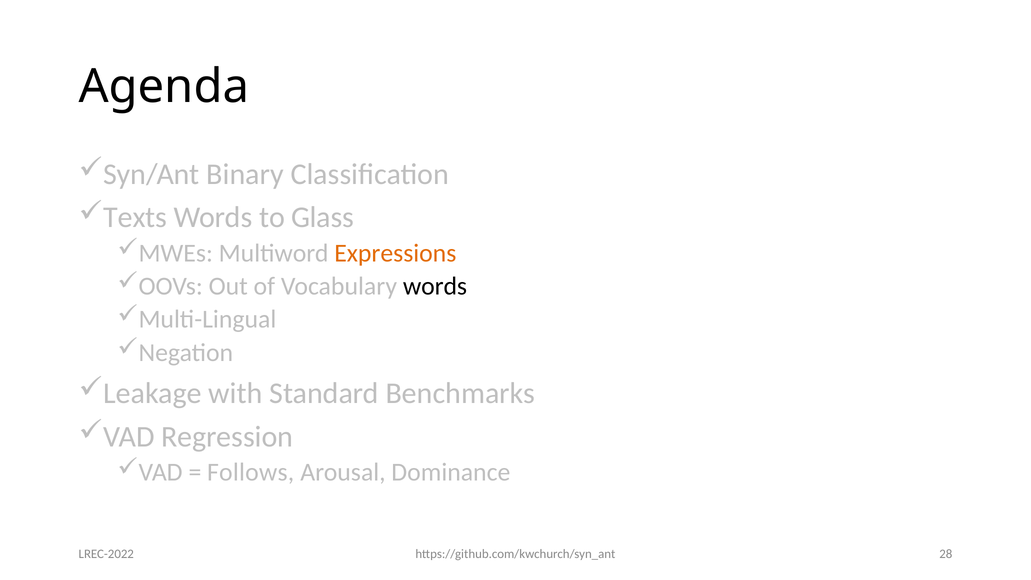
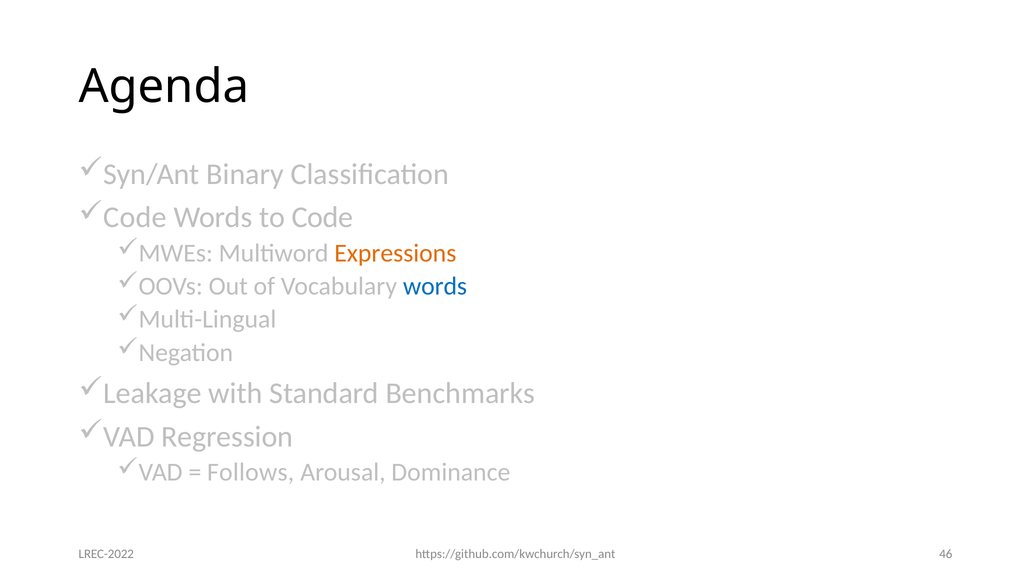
Texts: Texts -> Code (135, 218)
to Glass: Glass -> Code (322, 218)
words colour: black -> blue (435, 286)
28: 28 -> 46 (946, 554)
